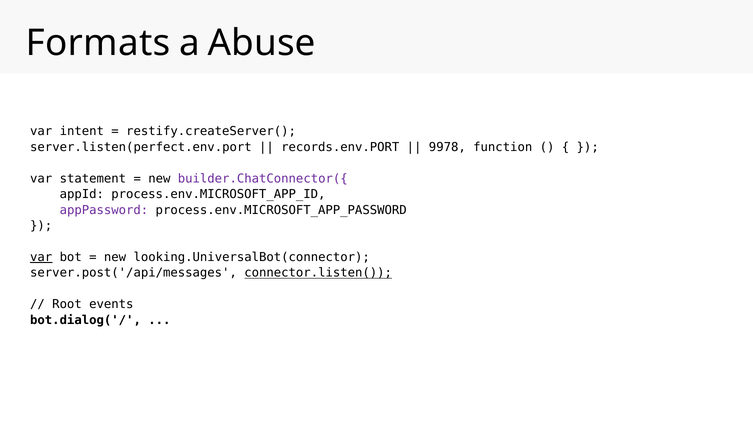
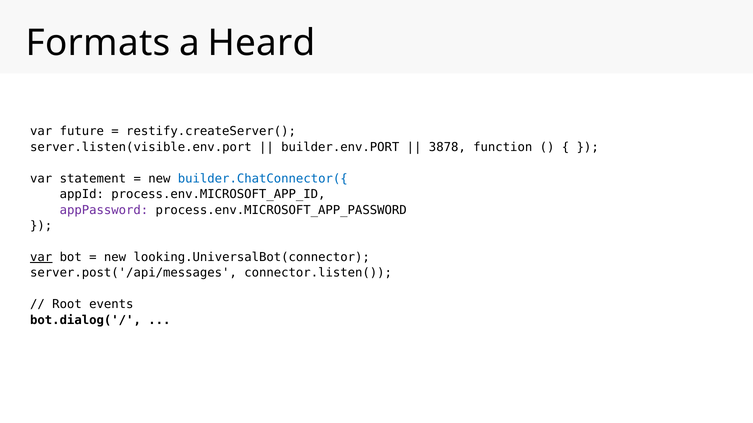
Abuse: Abuse -> Heard (262, 43)
intent: intent -> future (82, 132)
server.listen(perfect.env.port: server.listen(perfect.env.port -> server.listen(visible.env.port (141, 147)
records.env.PORT: records.env.PORT -> builder.env.PORT (340, 147)
9978: 9978 -> 3878 (447, 147)
builder.ChatConnector({ colour: purple -> blue (263, 179)
connector.listen( underline: present -> none (318, 273)
